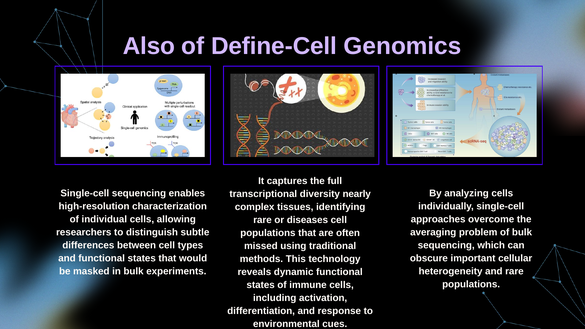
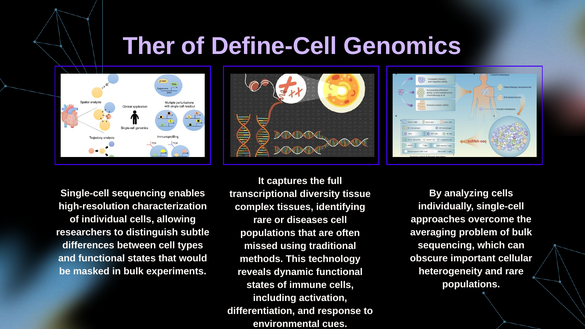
Also: Also -> Ther (149, 46)
nearly: nearly -> tissue (357, 194)
